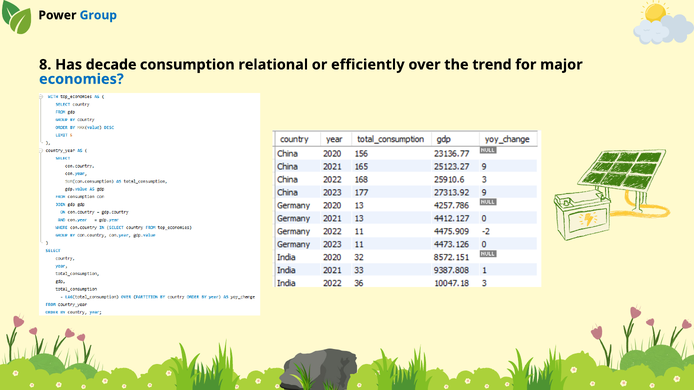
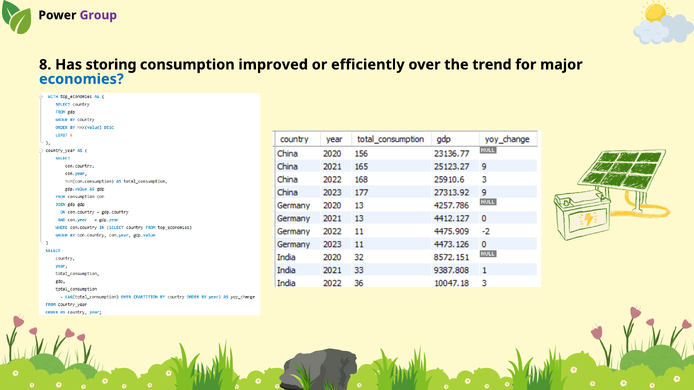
Group colour: blue -> purple (98, 15)
decade: decade -> storing (111, 65)
relational: relational -> improved (273, 65)
